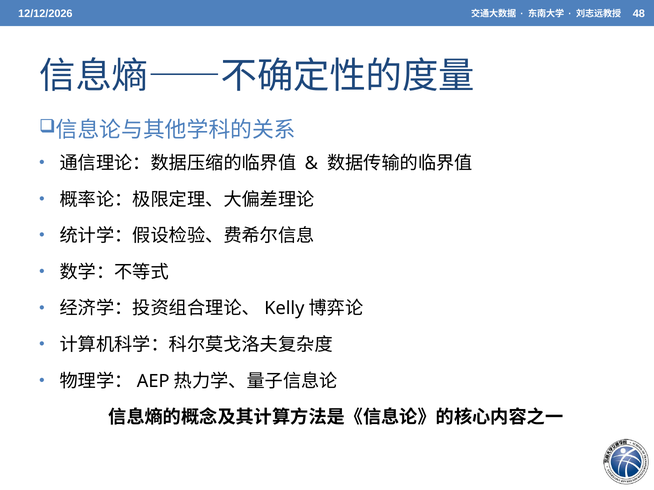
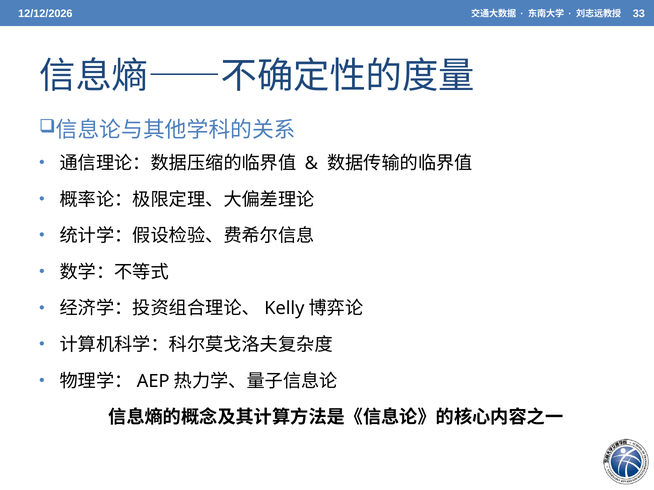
48: 48 -> 33 (639, 14)
